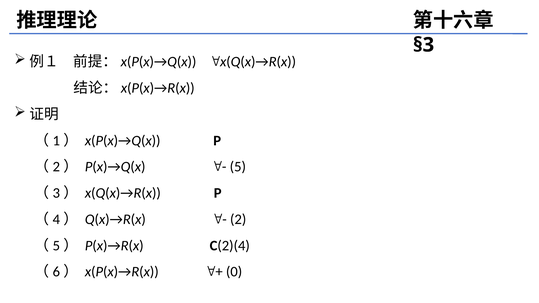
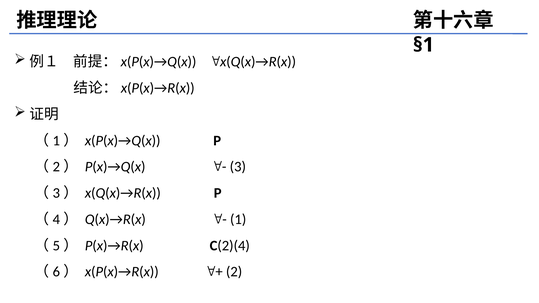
§3: §3 -> §1 (424, 45)
5: 5 -> 3 (238, 167)
2: 2 -> 1 (238, 219)
0: 0 -> 2 (234, 272)
